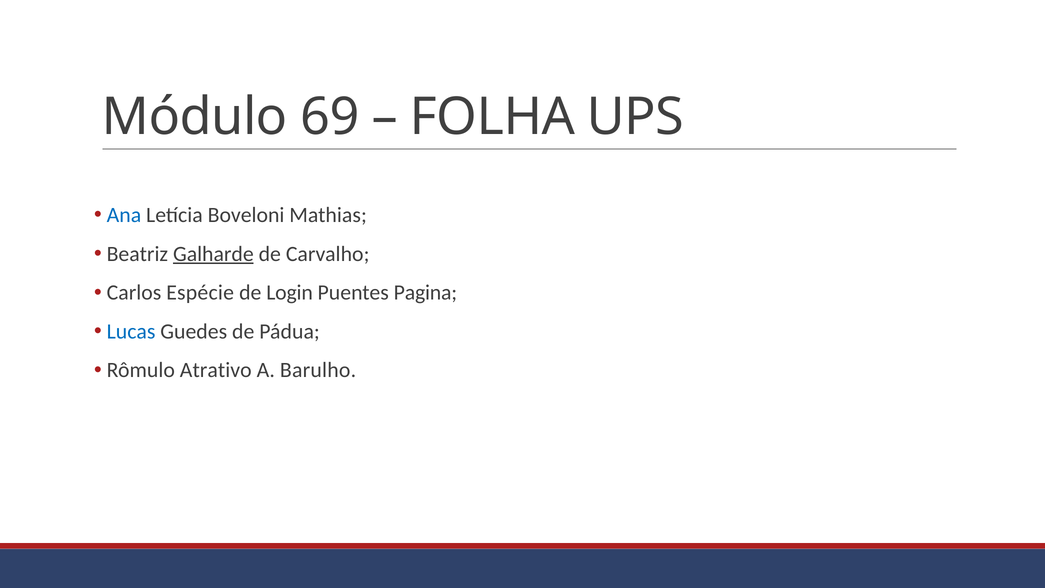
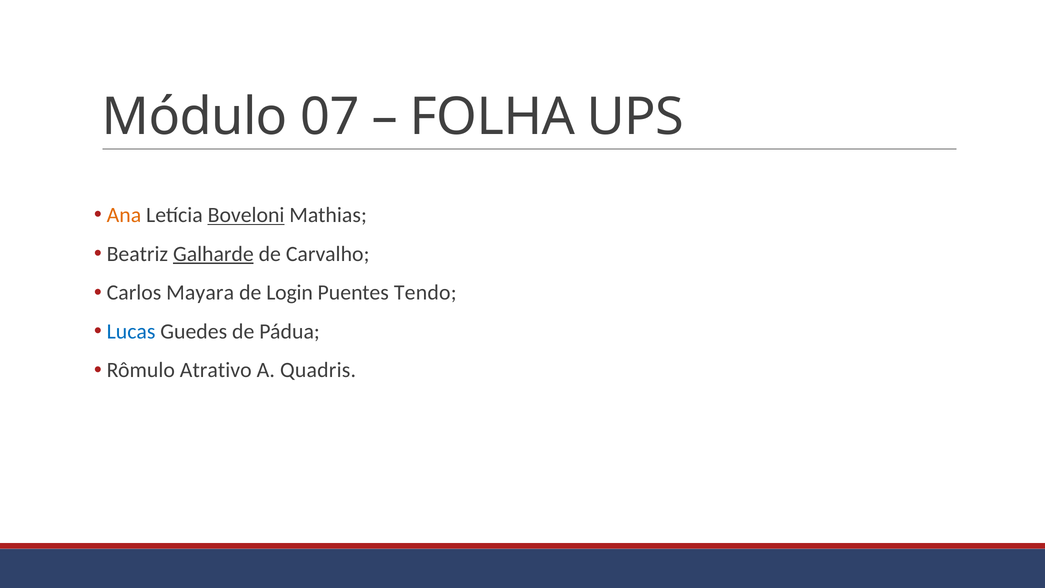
69: 69 -> 07 (330, 117)
Ana colour: blue -> orange (124, 215)
Boveloni underline: none -> present (246, 215)
Espécie: Espécie -> Mayara (200, 293)
Pagina: Pagina -> Tendo (425, 293)
Barulho: Barulho -> Quadris (318, 370)
